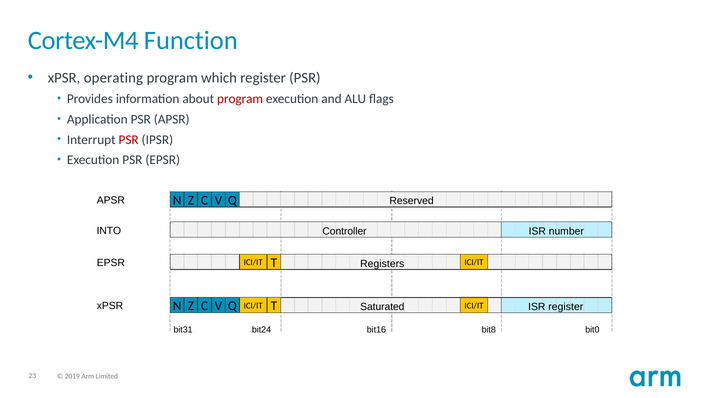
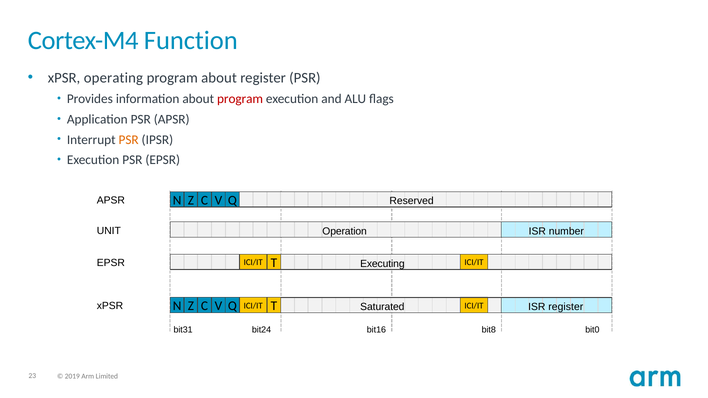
program which: which -> about (219, 78)
PSR colour: red -> orange (129, 140)
INTO: INTO -> UNIT (109, 231)
Controller: Controller -> Operation (345, 232)
Registers: Registers -> Executing (382, 264)
